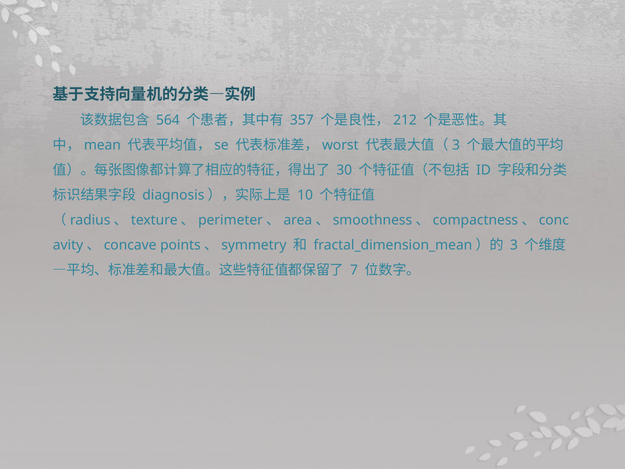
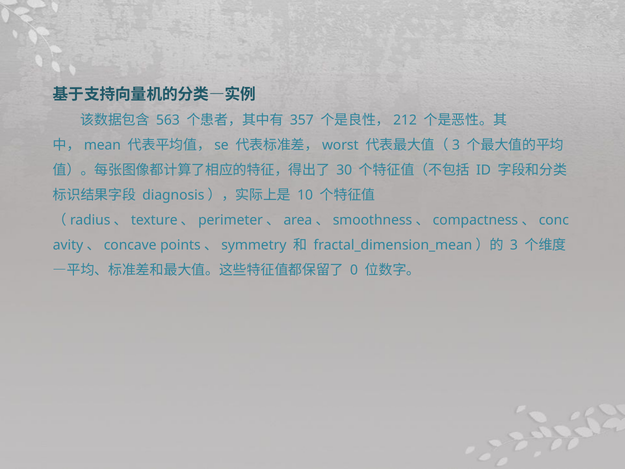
564: 564 -> 563 (168, 120)
7: 7 -> 0 (354, 270)
